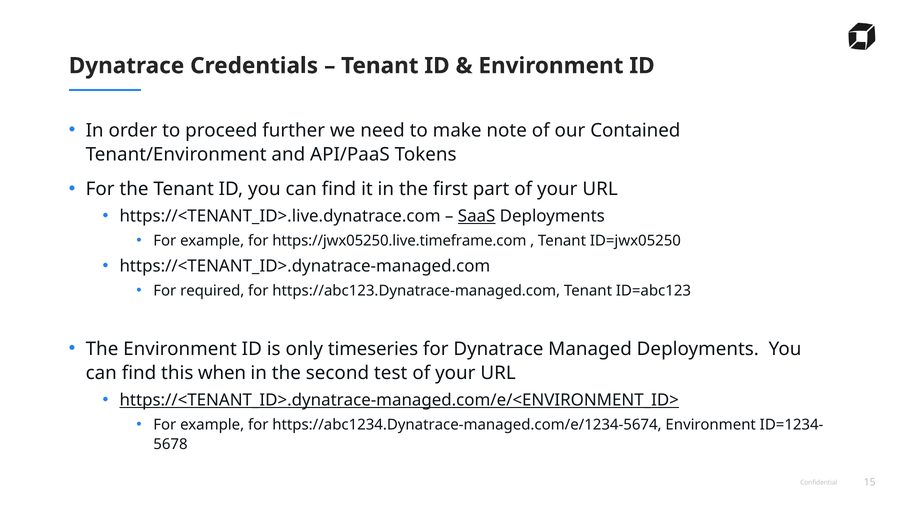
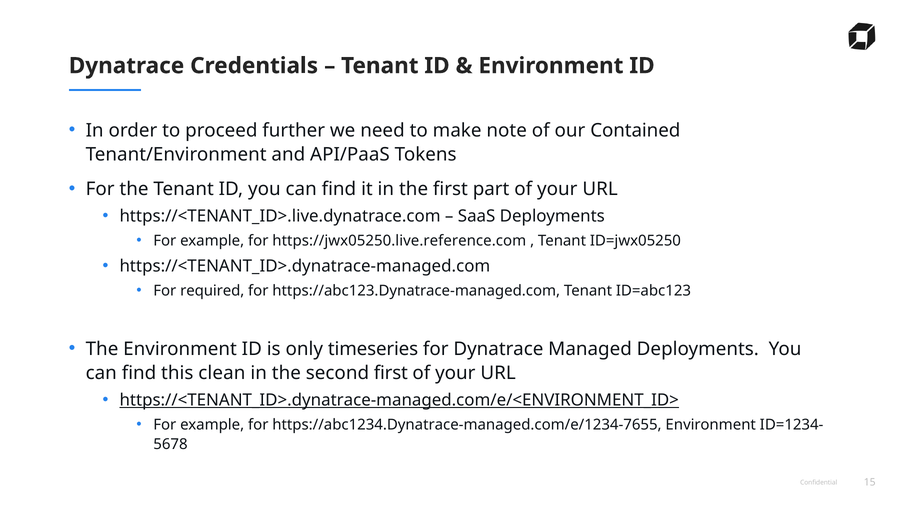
SaaS underline: present -> none (477, 216)
https://jwx05250.live.timeframe.com: https://jwx05250.live.timeframe.com -> https://jwx05250.live.reference.com (399, 241)
when: when -> clean (222, 374)
second test: test -> first (391, 374)
https://abc1234.Dynatrace-managed.com/e/1234-5674: https://abc1234.Dynatrace-managed.com/e/1234-5674 -> https://abc1234.Dynatrace-managed.com/e/1234-7655 (467, 425)
